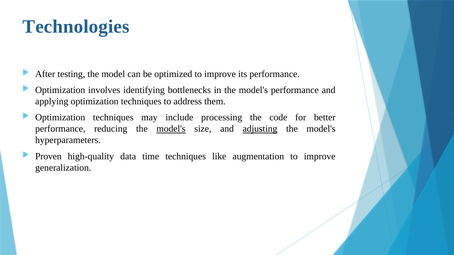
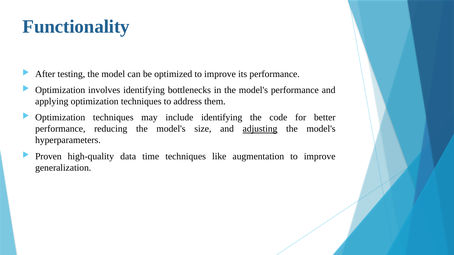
Technologies: Technologies -> Functionality (76, 27)
include processing: processing -> identifying (222, 118)
model's underline: present -> none (171, 129)
